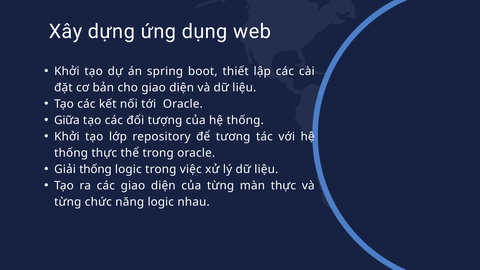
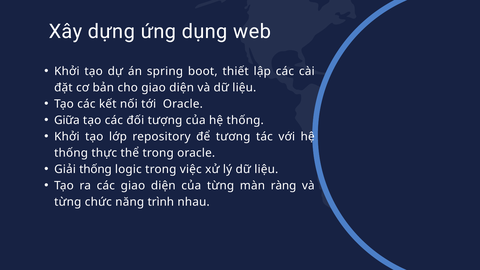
màn thực: thực -> ràng (284, 186)
năng logic: logic -> trình (161, 202)
